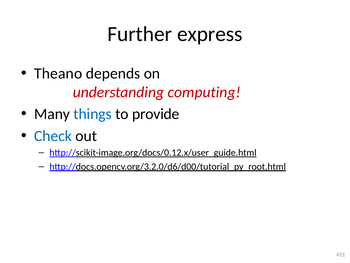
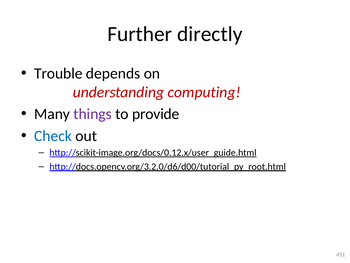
express: express -> directly (210, 34)
Theano: Theano -> Trouble (58, 73)
things colour: blue -> purple (93, 114)
